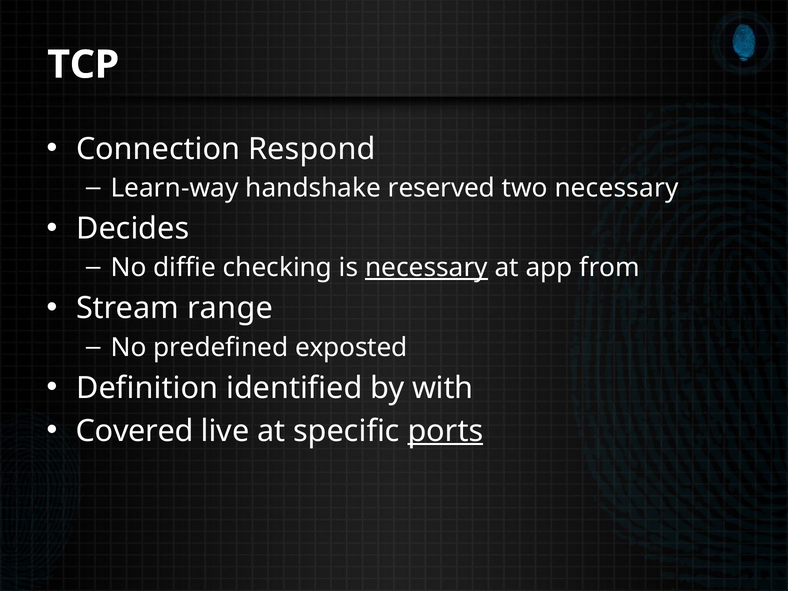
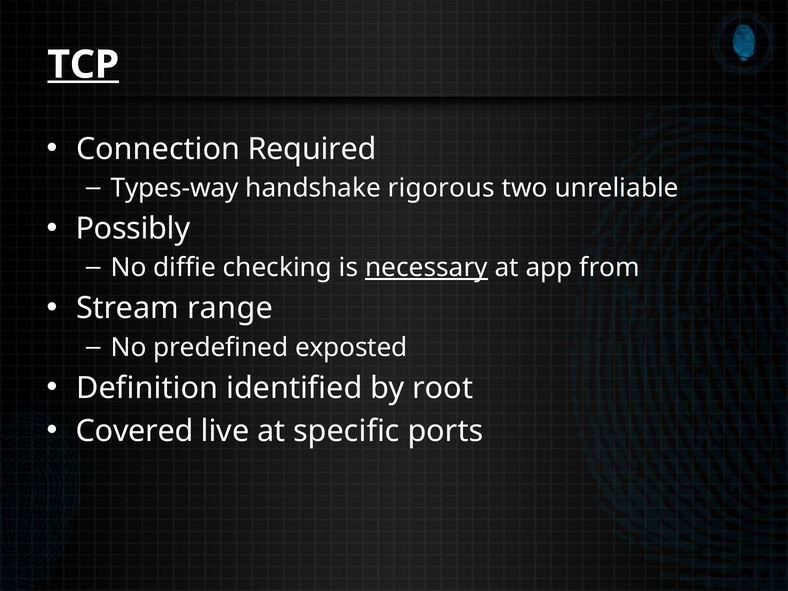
TCP underline: none -> present (83, 65)
Respond: Respond -> Required (312, 149)
Learn-way: Learn-way -> Types-way (175, 188)
reserved: reserved -> rigorous (441, 188)
two necessary: necessary -> unreliable (617, 188)
Decides: Decides -> Possibly (133, 229)
with: with -> root (443, 388)
ports underline: present -> none (445, 431)
